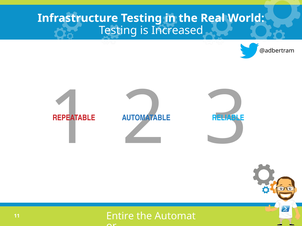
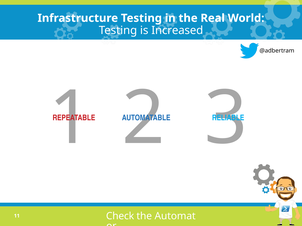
Entire: Entire -> Check (120, 217)
